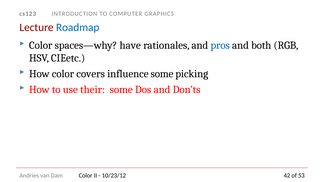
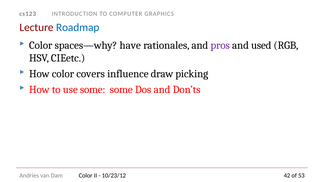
pros colour: blue -> purple (220, 45)
both: both -> used (261, 45)
influence some: some -> draw (162, 74)
use their: their -> some (93, 90)
